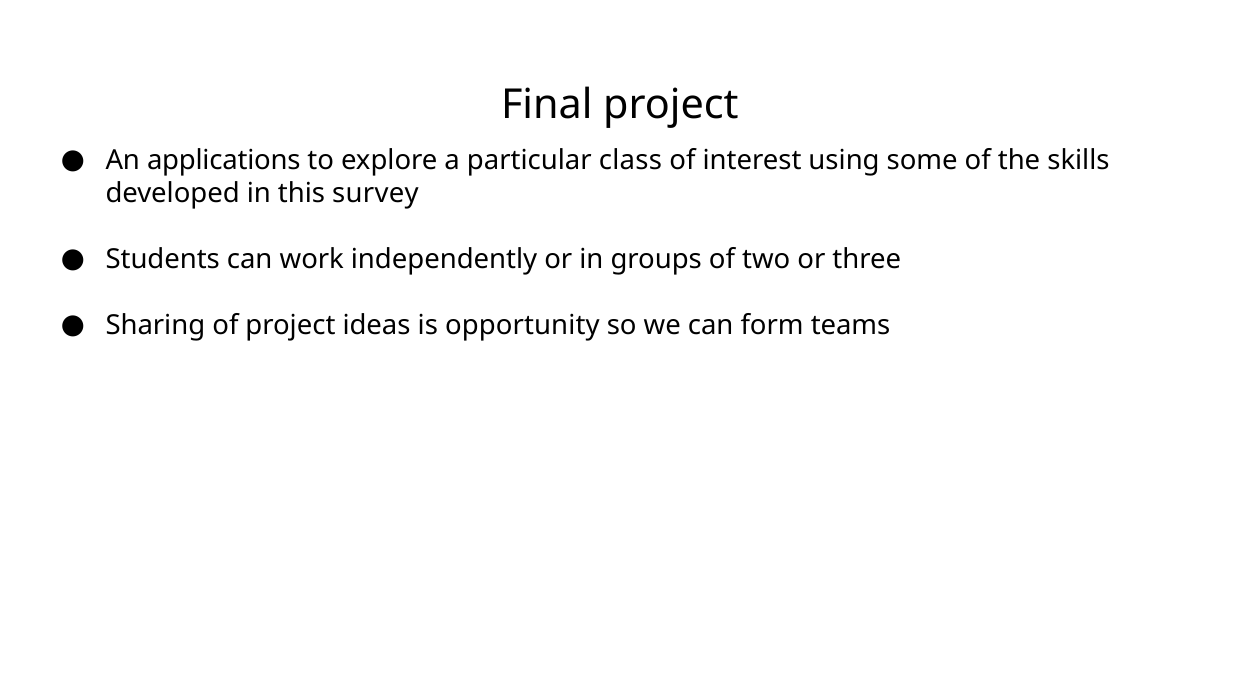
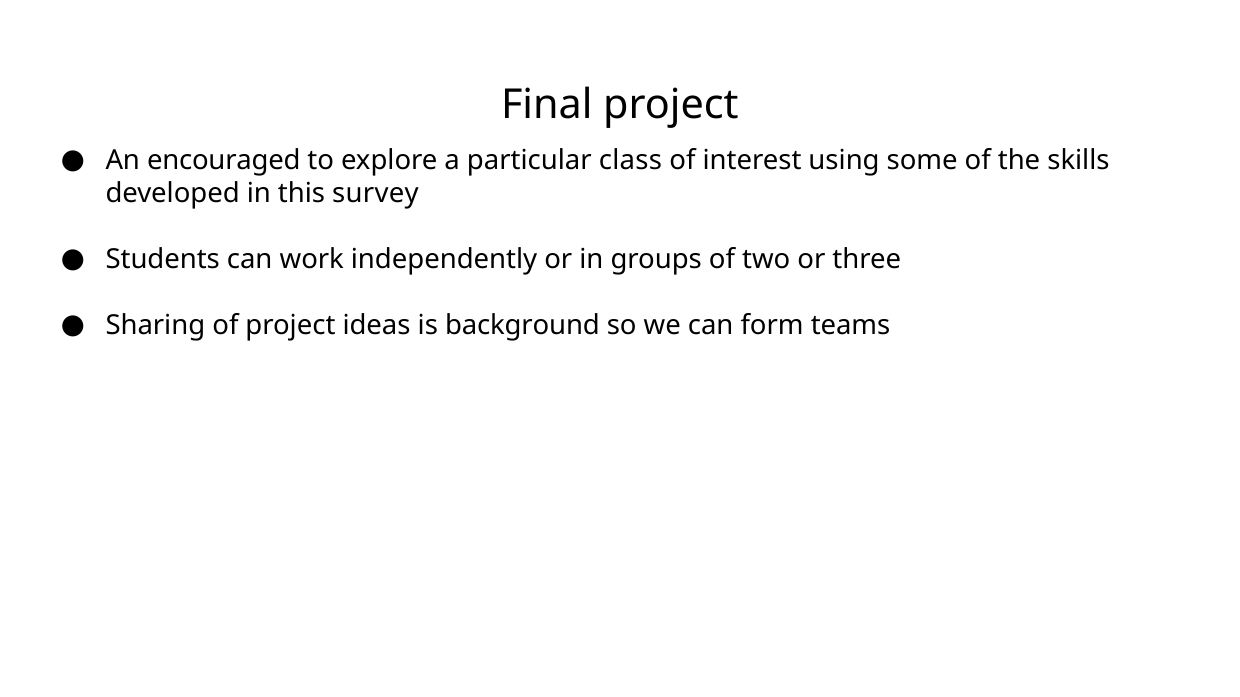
applications: applications -> encouraged (224, 160)
opportunity: opportunity -> background (522, 326)
